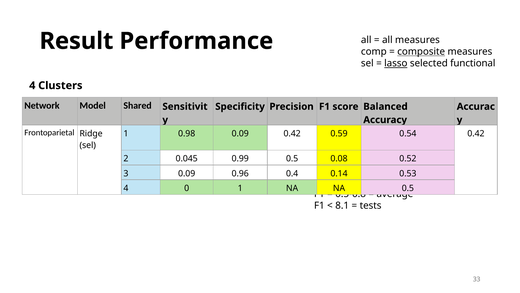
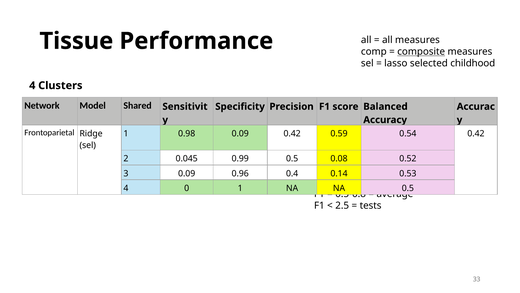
Result: Result -> Tissue (76, 41)
lasso underline: present -> none (396, 63)
functional: functional -> childhood (473, 63)
8.1: 8.1 -> 2.5 (342, 205)
